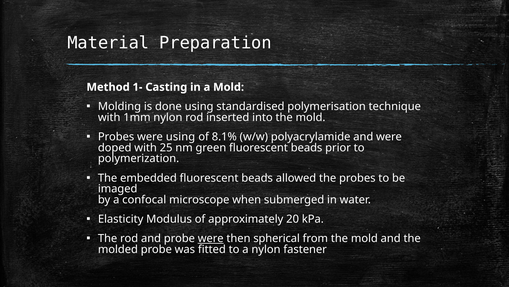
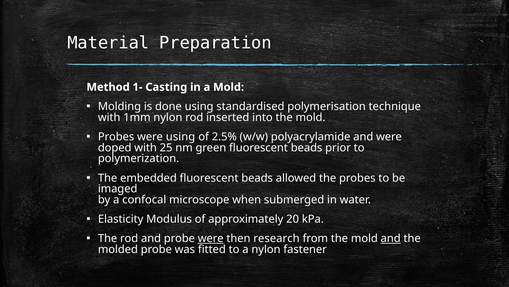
8.1%: 8.1% -> 2.5% (224, 137)
spherical: spherical -> research (276, 238)
and underline: none -> present (391, 238)
